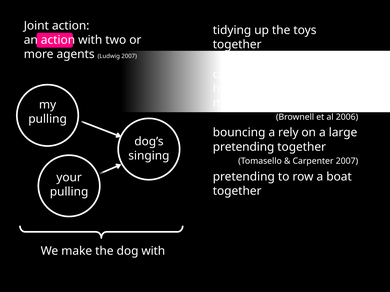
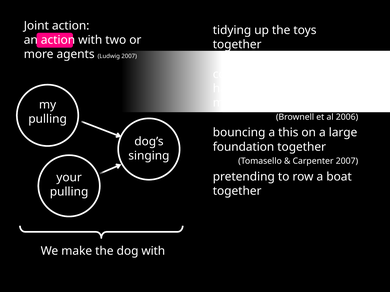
rely: rely -> this (288, 133)
pretending: pretending -> foundation (244, 147)
